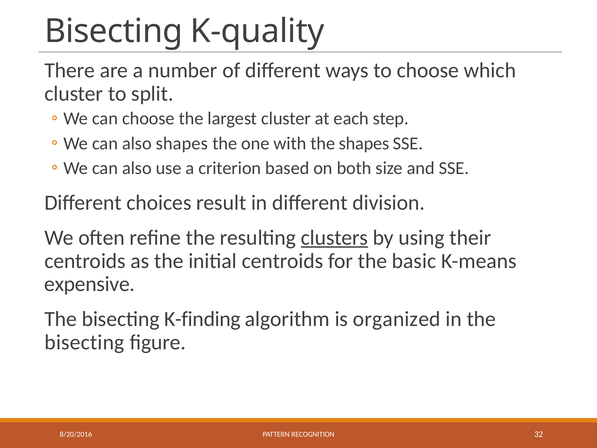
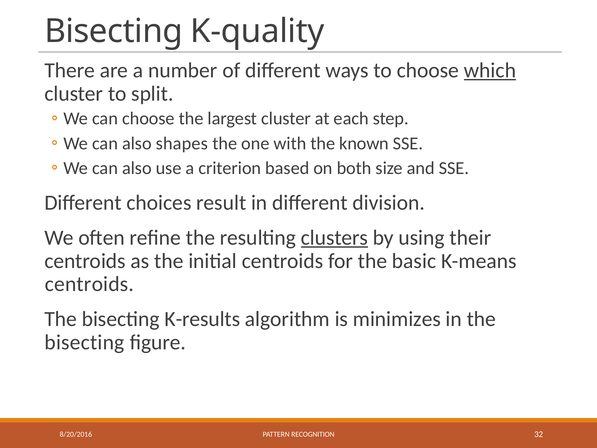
which underline: none -> present (490, 70)
the shapes: shapes -> known (364, 143)
expensive: expensive -> centroids (89, 284)
K-finding: K-finding -> K-results (202, 319)
organized: organized -> minimizes (397, 319)
